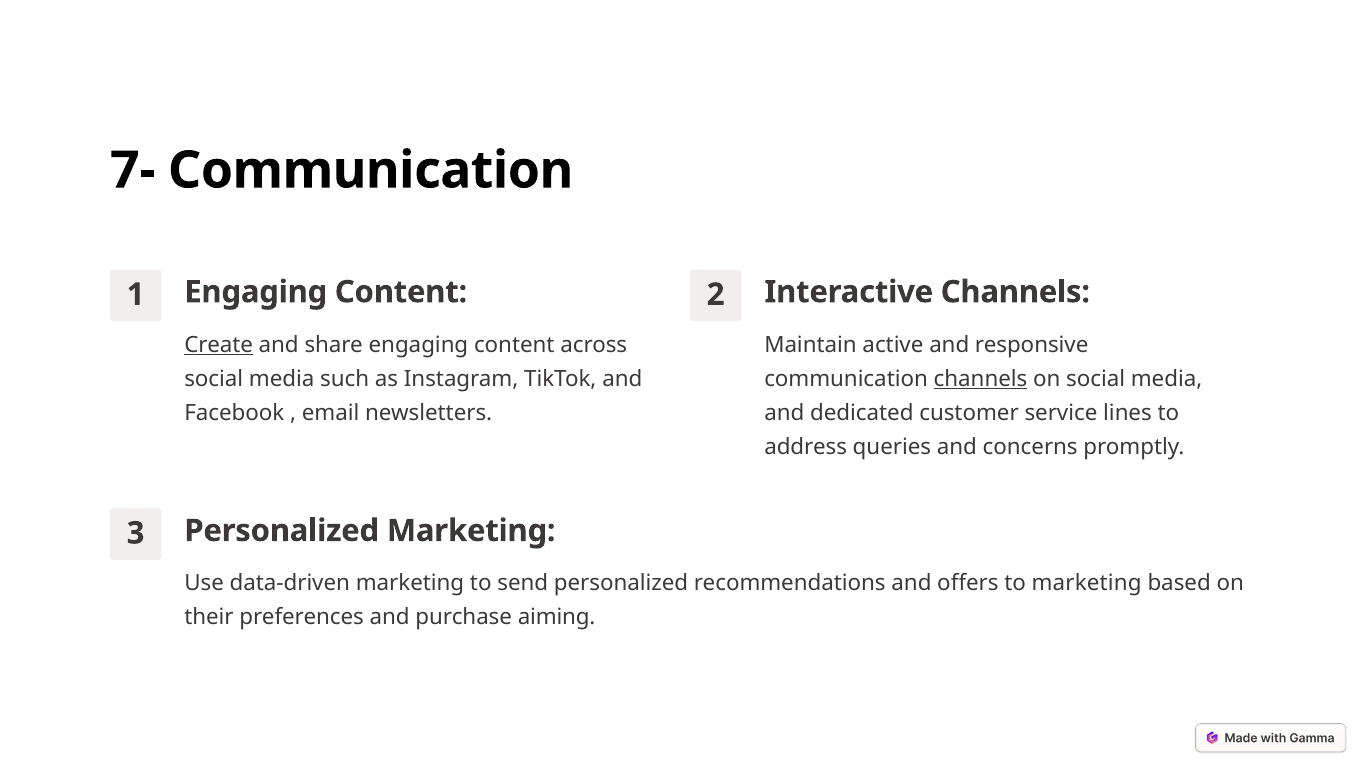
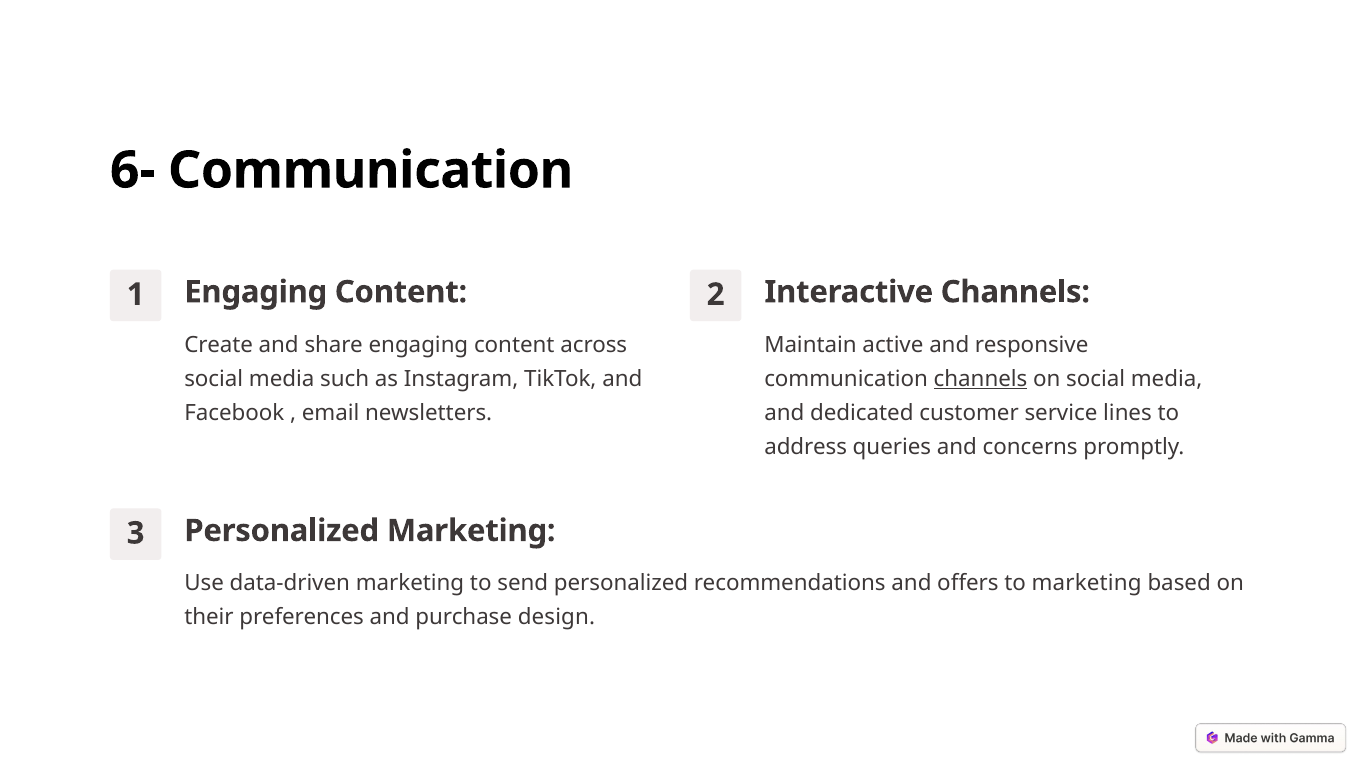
7-: 7- -> 6- (133, 170)
Create underline: present -> none (219, 345)
aiming: aiming -> design (556, 618)
